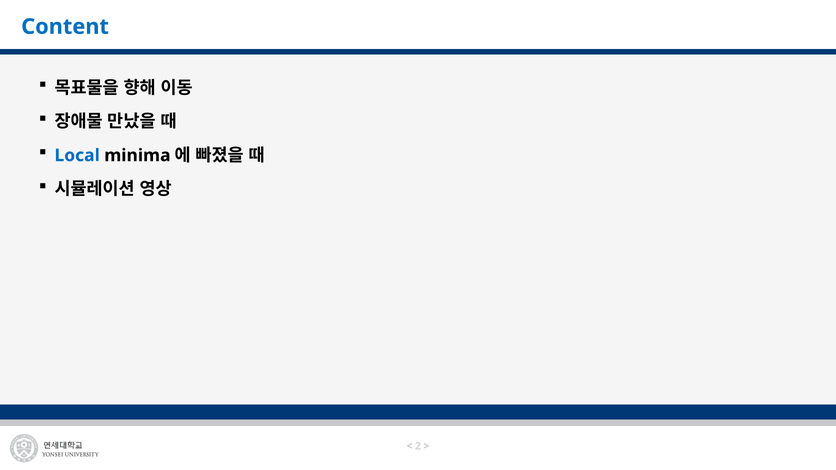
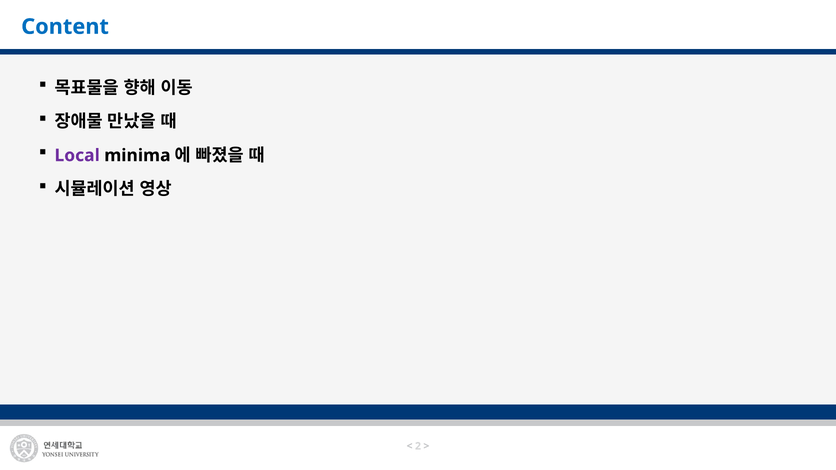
Local colour: blue -> purple (77, 156)
